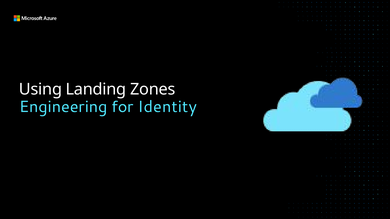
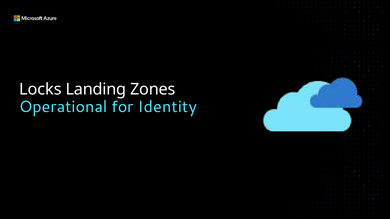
Using: Using -> Locks (40, 89)
Engineering: Engineering -> Operational (63, 107)
